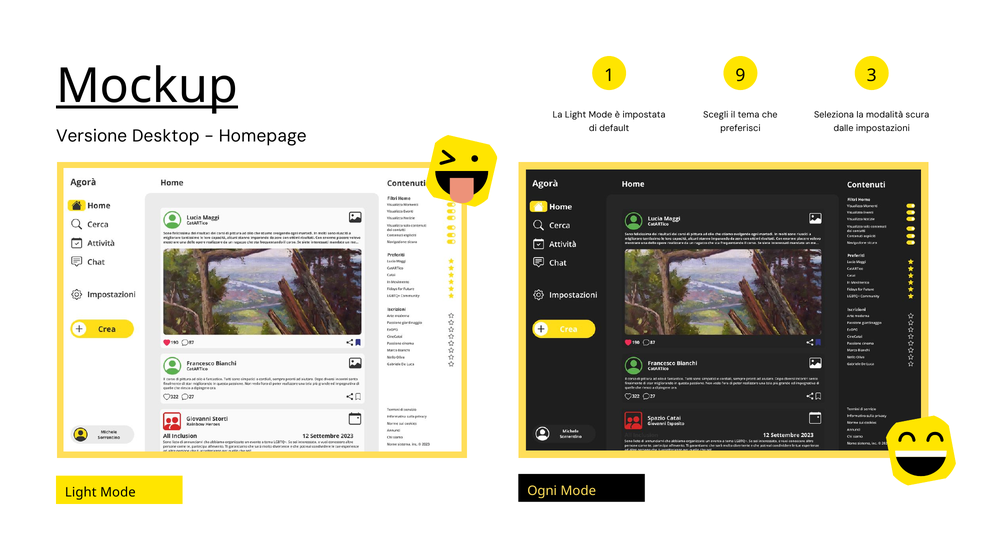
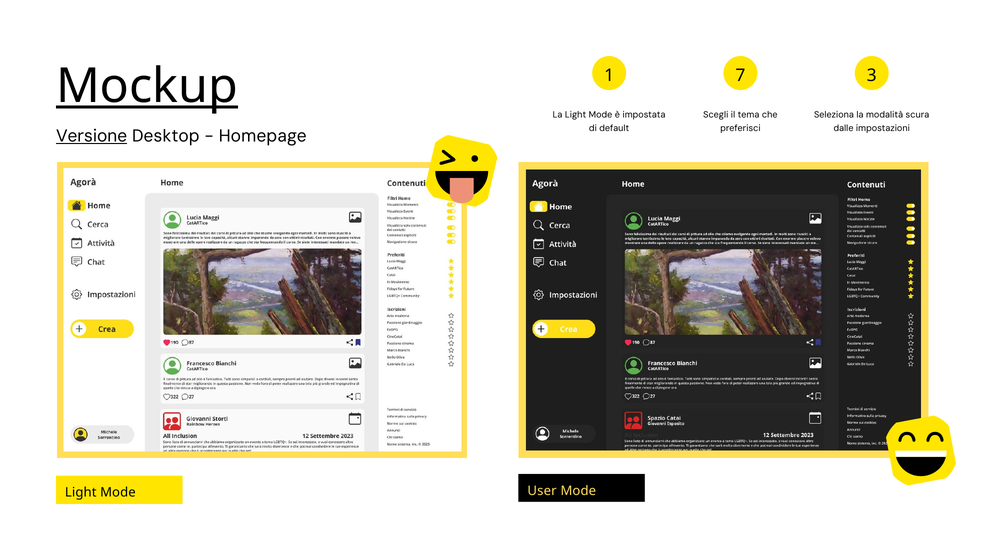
9: 9 -> 7 (740, 75)
Versione underline: none -> present (92, 136)
Ogni: Ogni -> User (542, 491)
